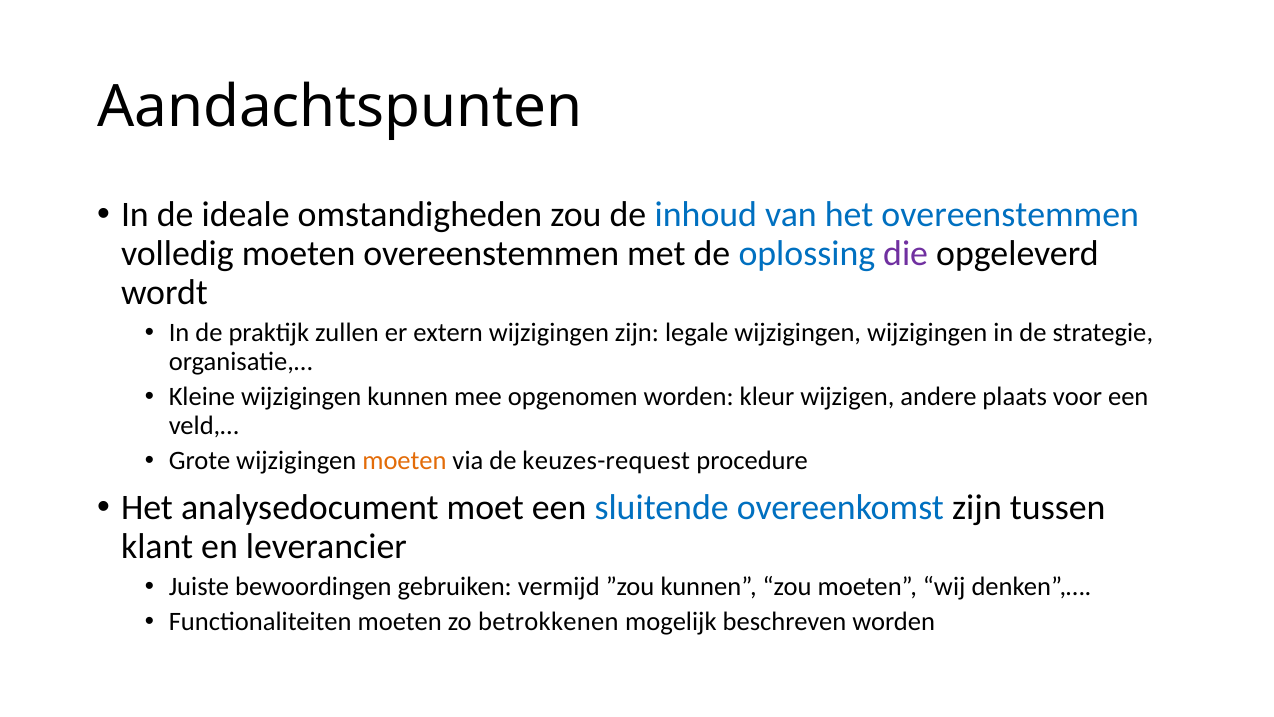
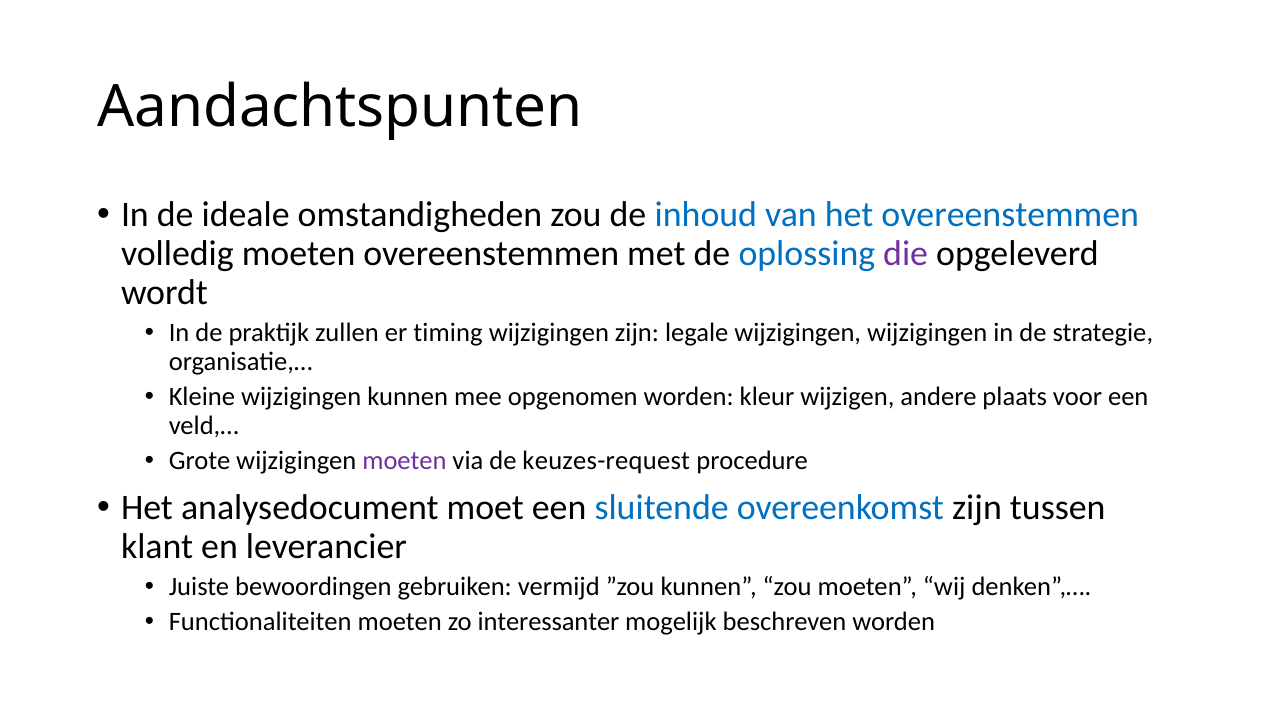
extern: extern -> timing (448, 333)
moeten colour: orange -> purple (404, 460)
betrokkenen: betrokkenen -> interessanter (549, 622)
